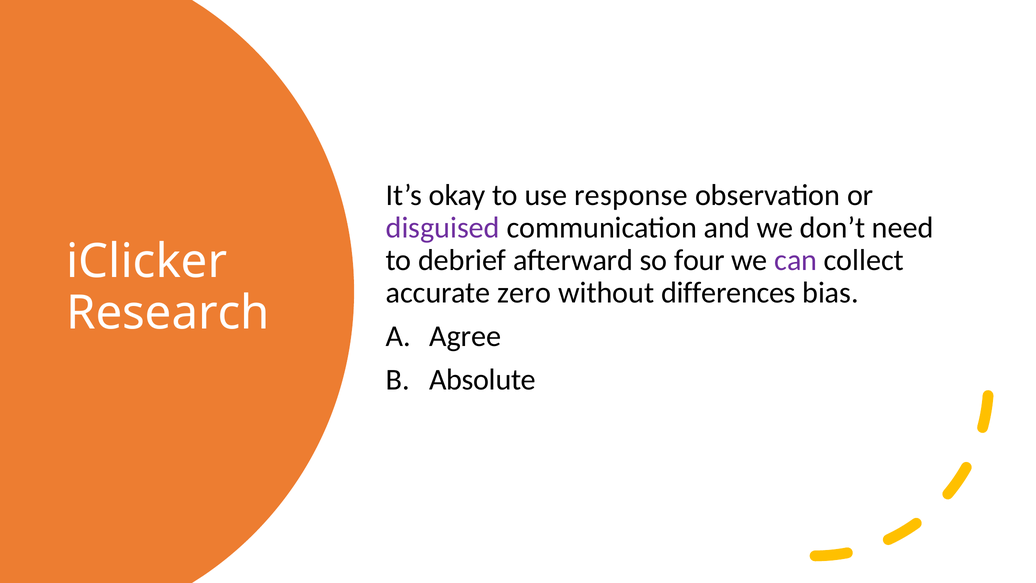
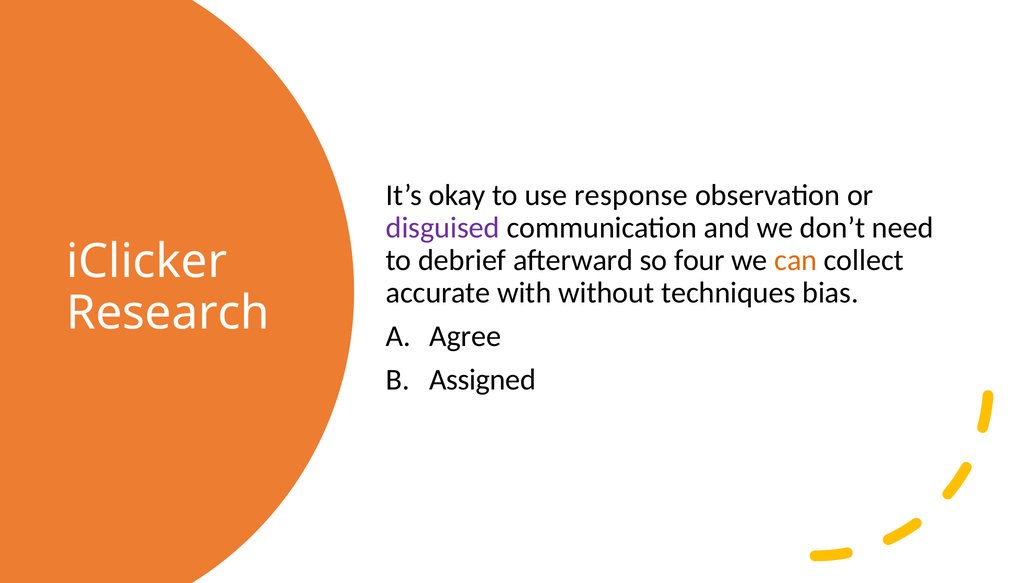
can colour: purple -> orange (796, 260)
zero: zero -> with (524, 293)
differences: differences -> techniques (728, 293)
Absolute: Absolute -> Assigned (483, 380)
